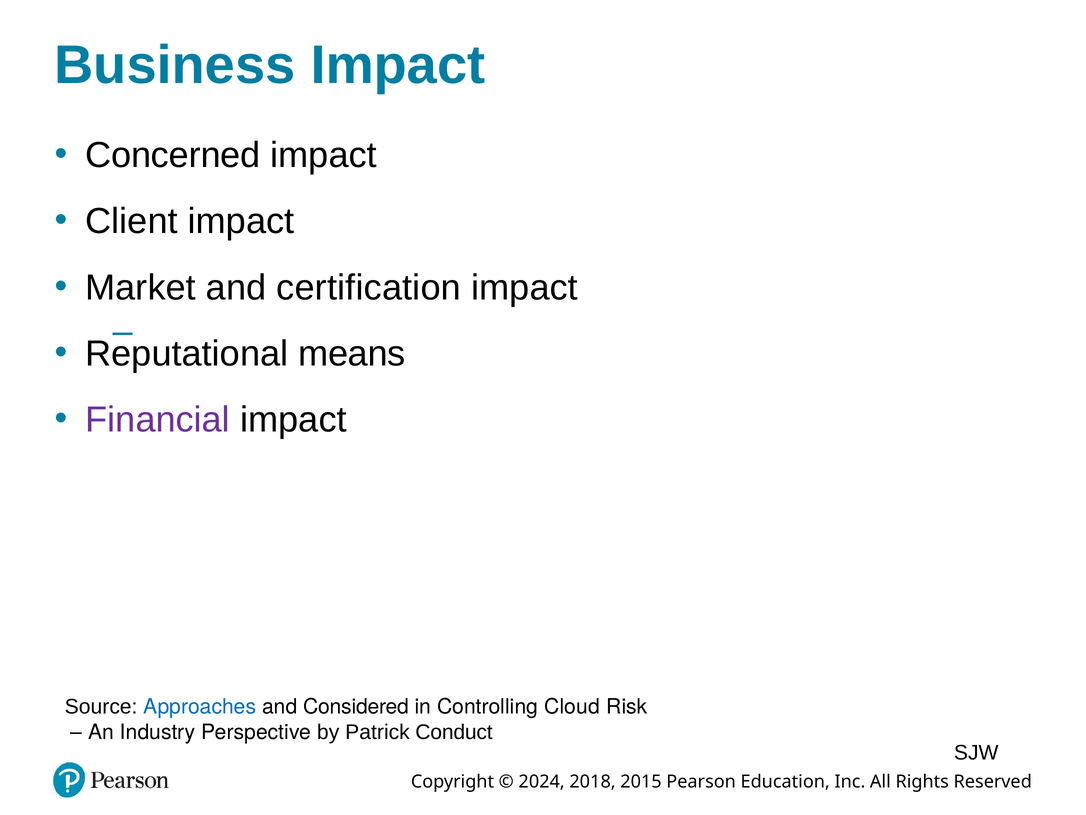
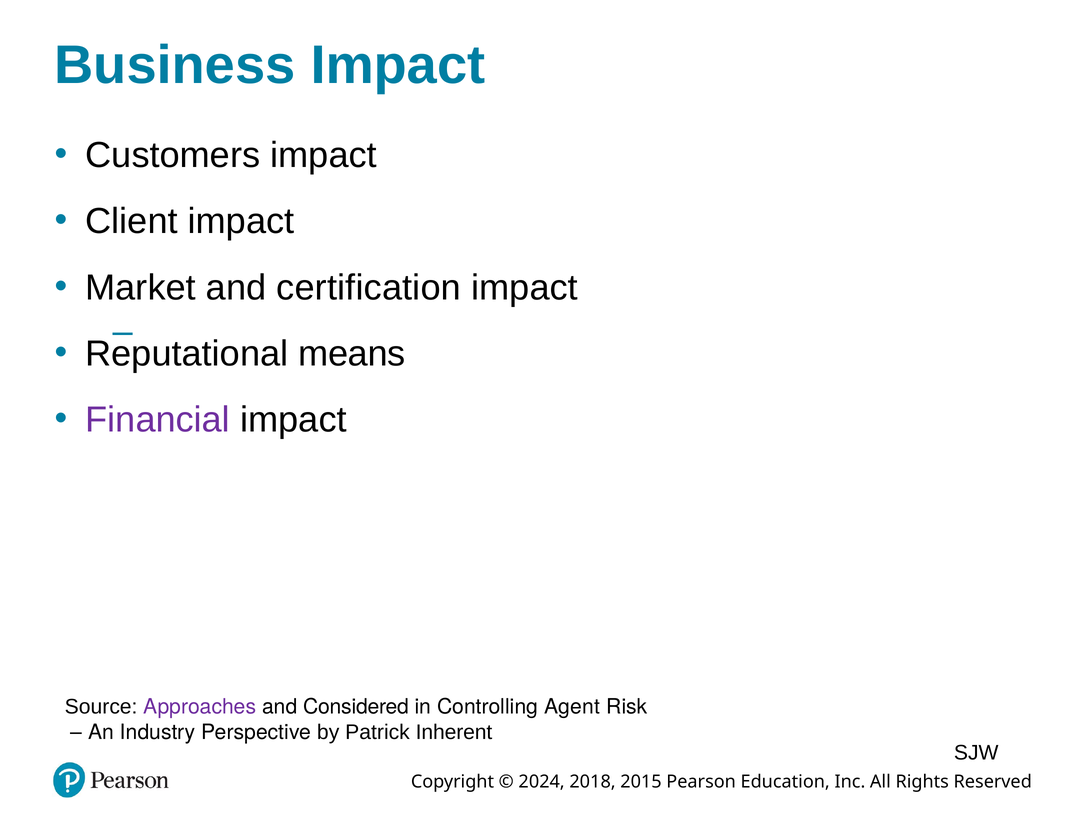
Concerned: Concerned -> Customers (173, 155)
Approaches colour: blue -> purple (200, 707)
Cloud: Cloud -> Agent (572, 707)
Conduct: Conduct -> Inherent (454, 732)
